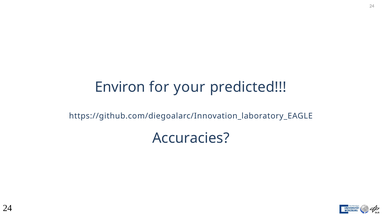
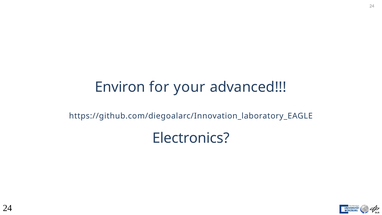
predicted: predicted -> advanced (248, 87)
Accuracies: Accuracies -> Electronics (191, 138)
